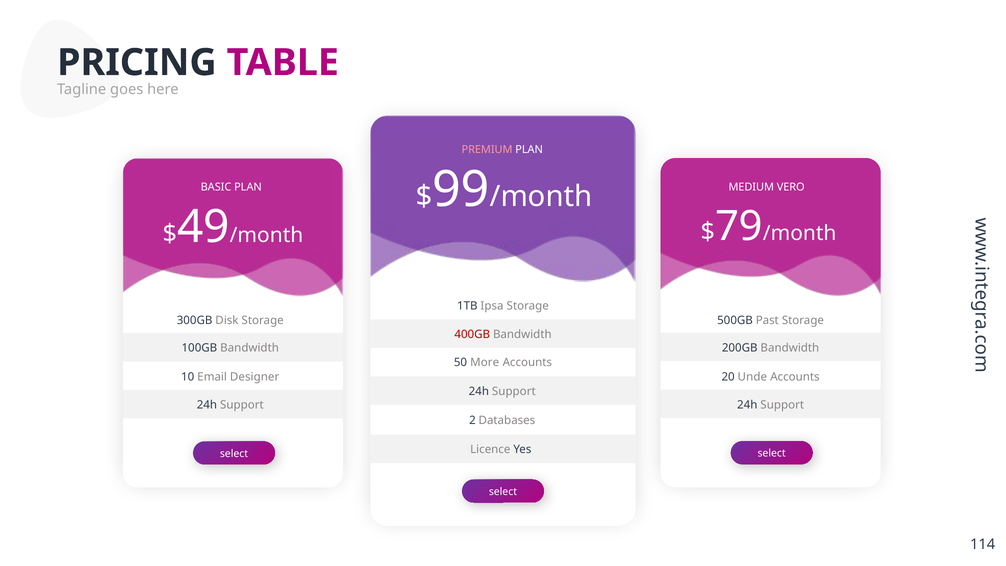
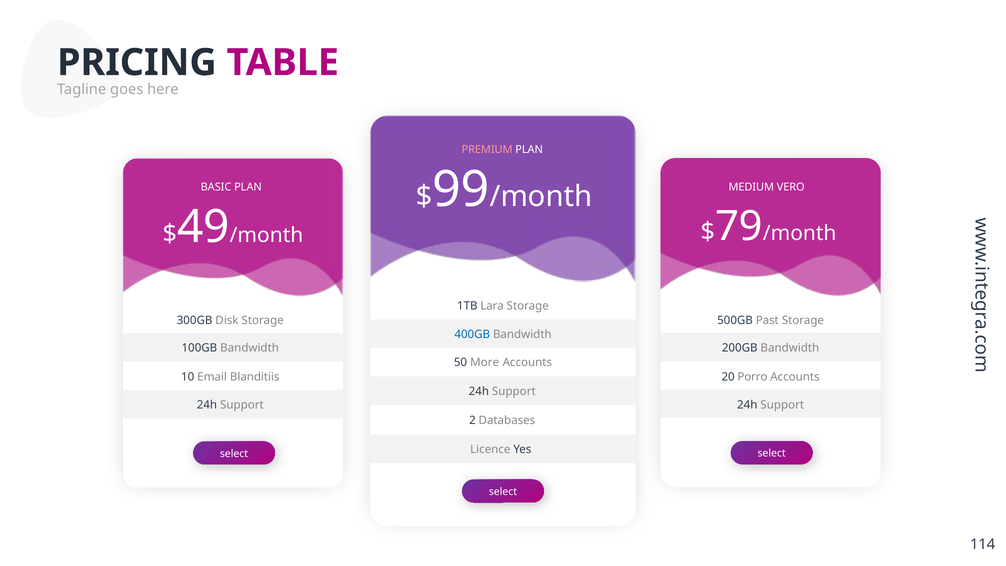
Ipsa: Ipsa -> Lara (492, 306)
400GB colour: red -> blue (472, 335)
Designer: Designer -> Blanditiis (255, 377)
Unde: Unde -> Porro (752, 377)
